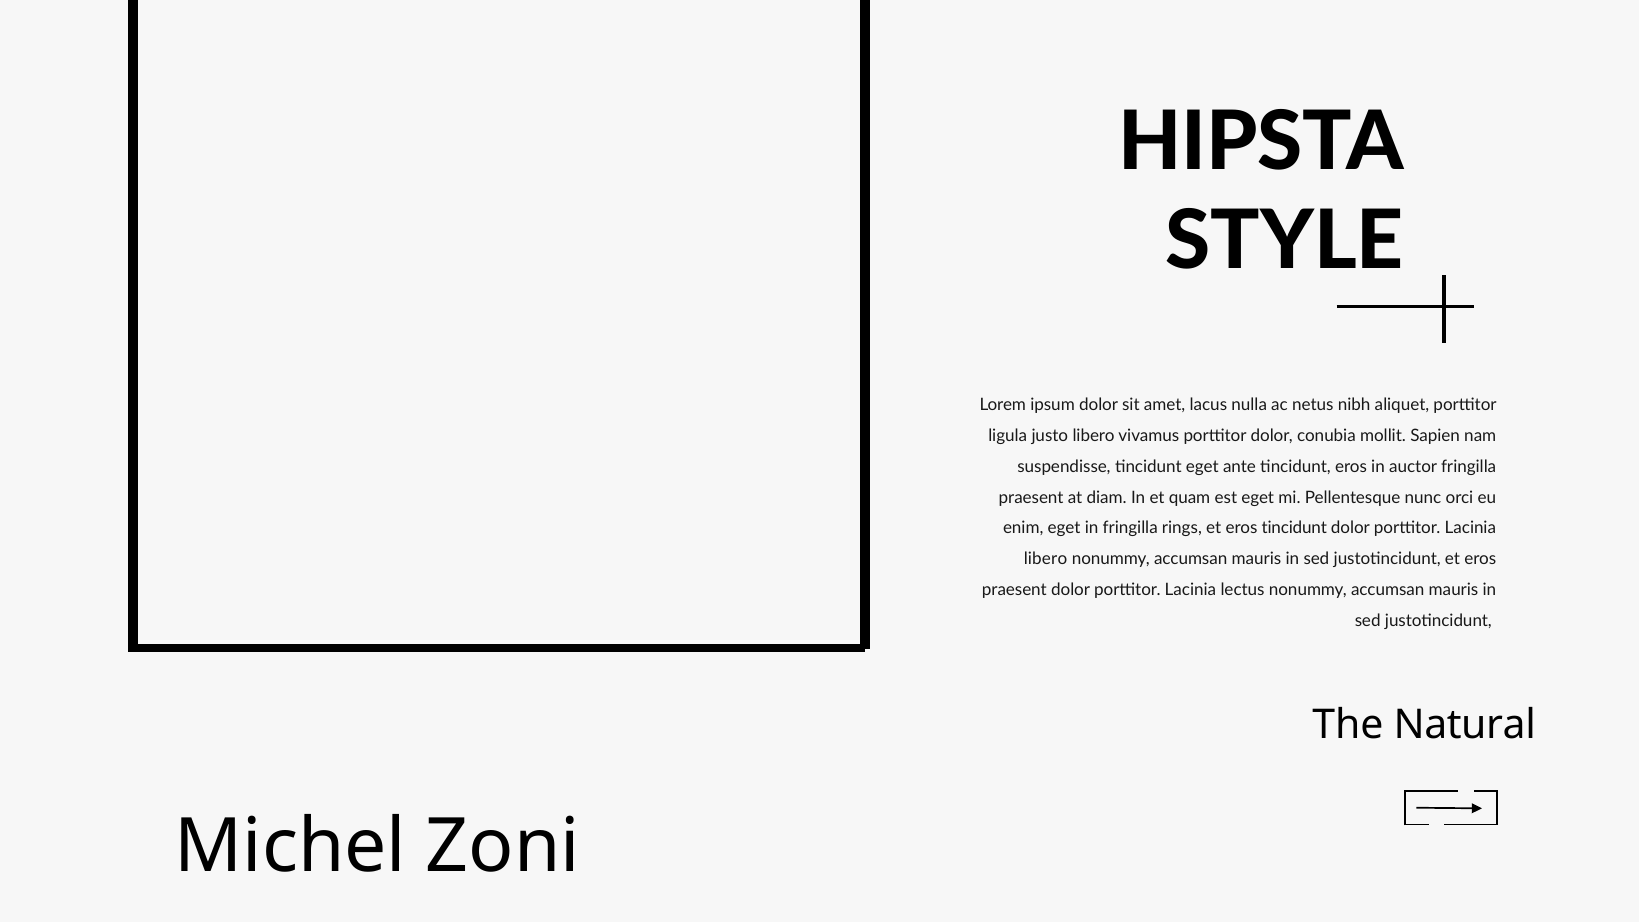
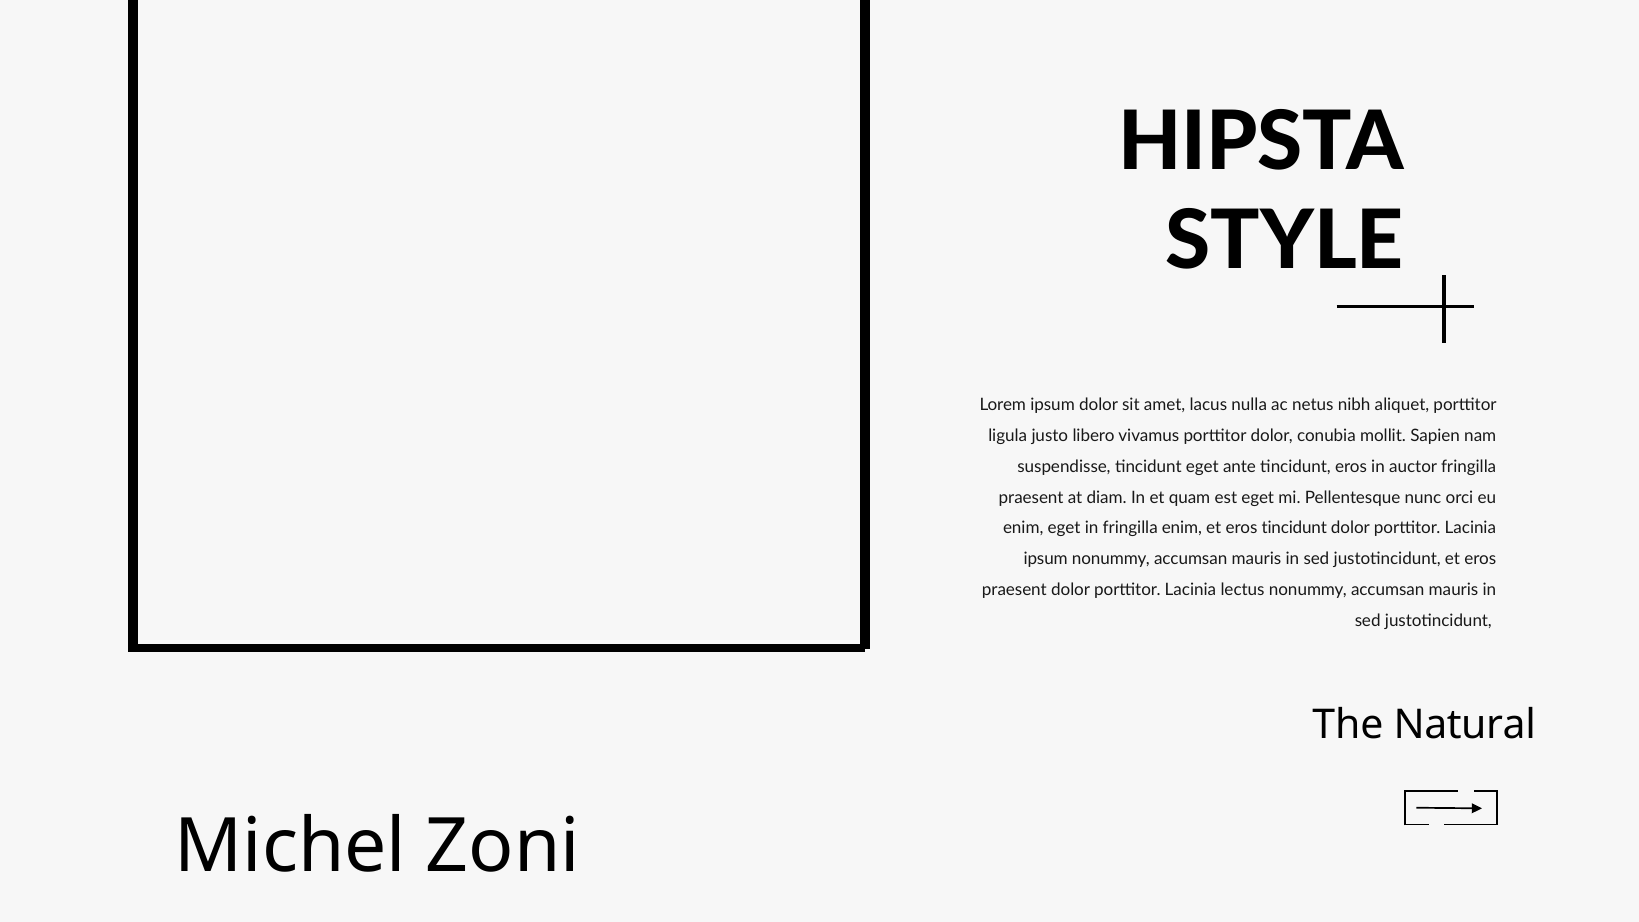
fringilla rings: rings -> enim (1182, 528)
libero: libero -> ipsum (1046, 559)
